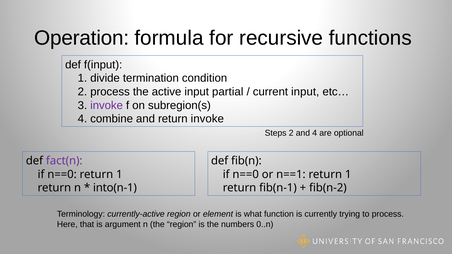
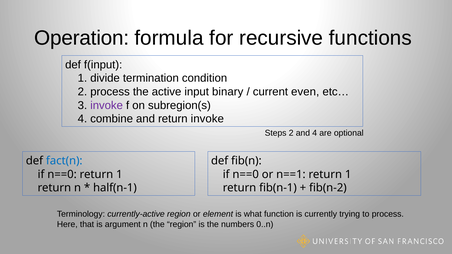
partial: partial -> binary (228, 92)
current input: input -> even (305, 92)
fact(n colour: purple -> blue (64, 161)
into(n-1: into(n-1 -> half(n-1 (115, 188)
